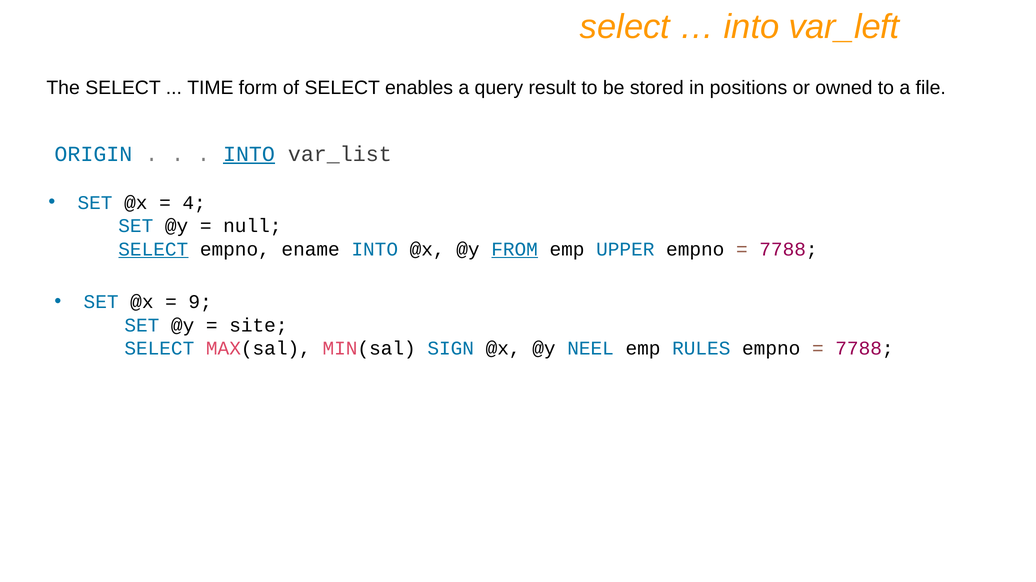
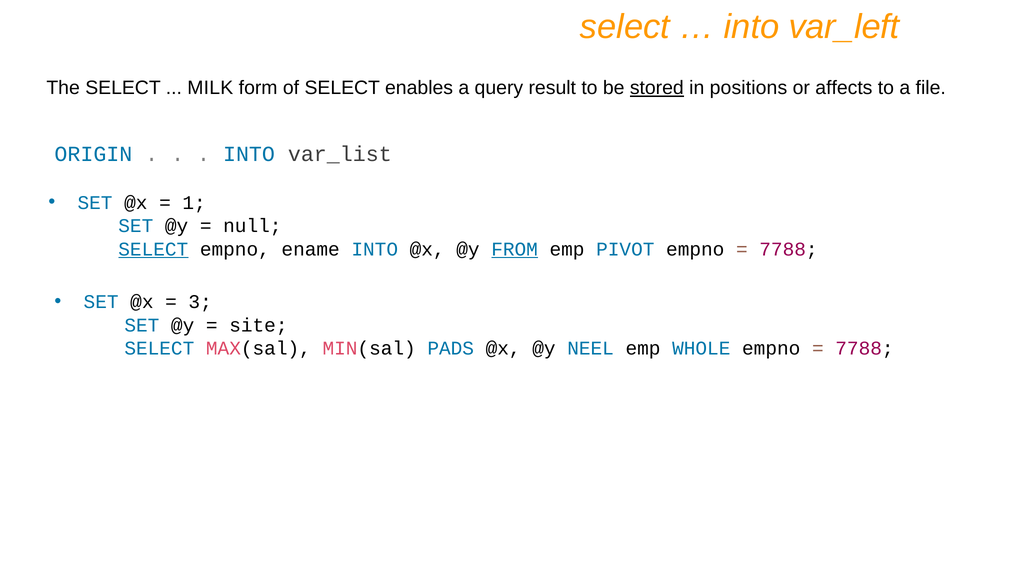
TIME: TIME -> MILK (210, 88)
stored underline: none -> present (657, 88)
owned: owned -> affects (844, 88)
INTO underline: present -> none (249, 154)
4: 4 -> 1 (194, 203)
UPPER: UPPER -> PIVOT (625, 249)
9: 9 -> 3 (200, 302)
SIGN: SIGN -> PADS (451, 349)
RULES: RULES -> WHOLE (701, 349)
